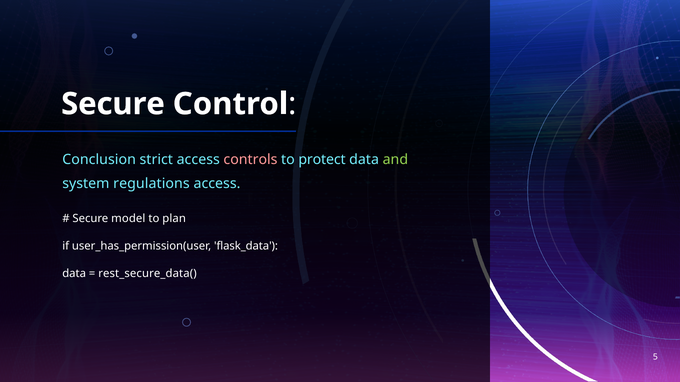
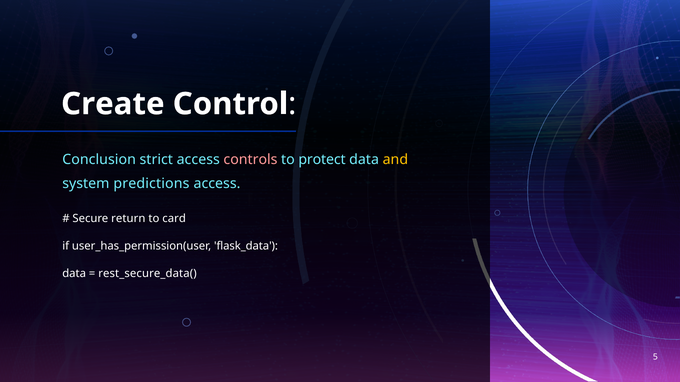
Secure: Secure -> Create (113, 104)
and colour: light green -> yellow (395, 160)
regulations: regulations -> predictions (151, 184)
model: model -> return (128, 219)
plan: plan -> card (174, 219)
